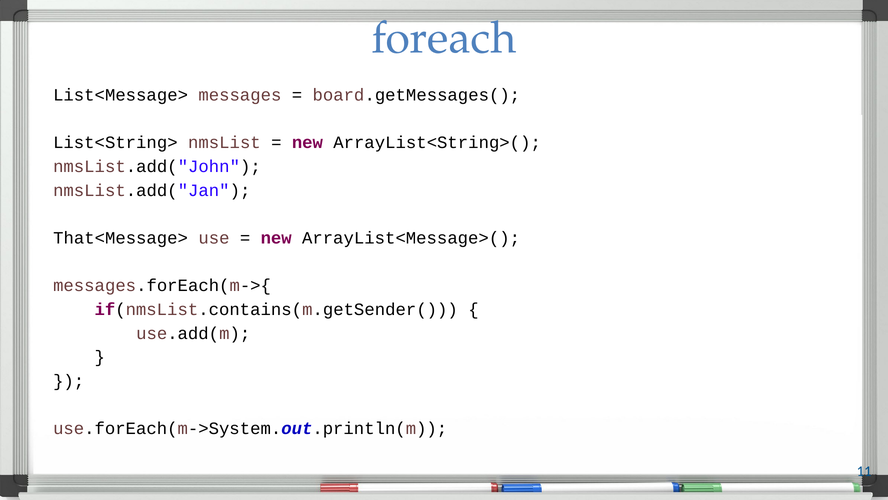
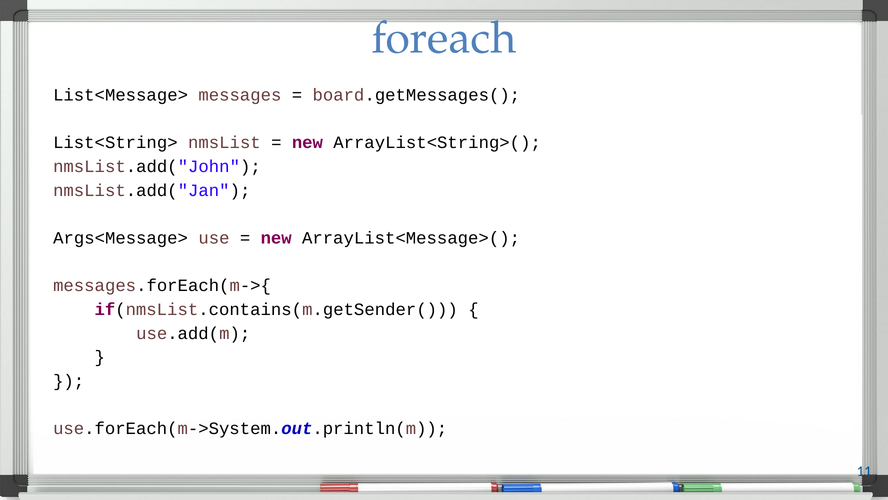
That<Message>: That<Message> -> Args<Message> (121, 238)
